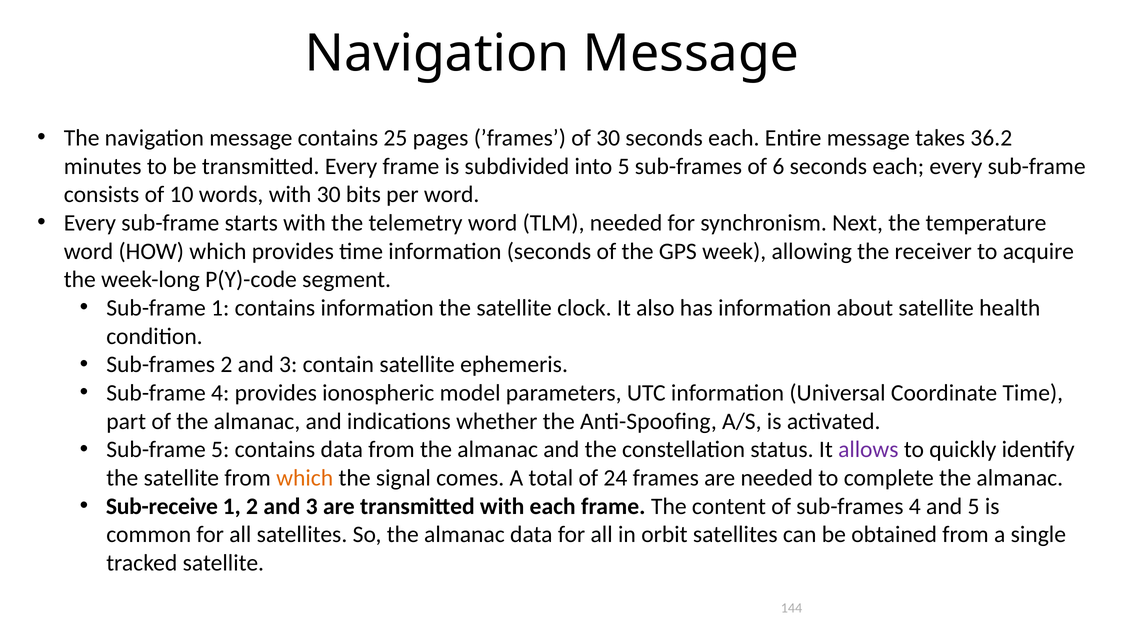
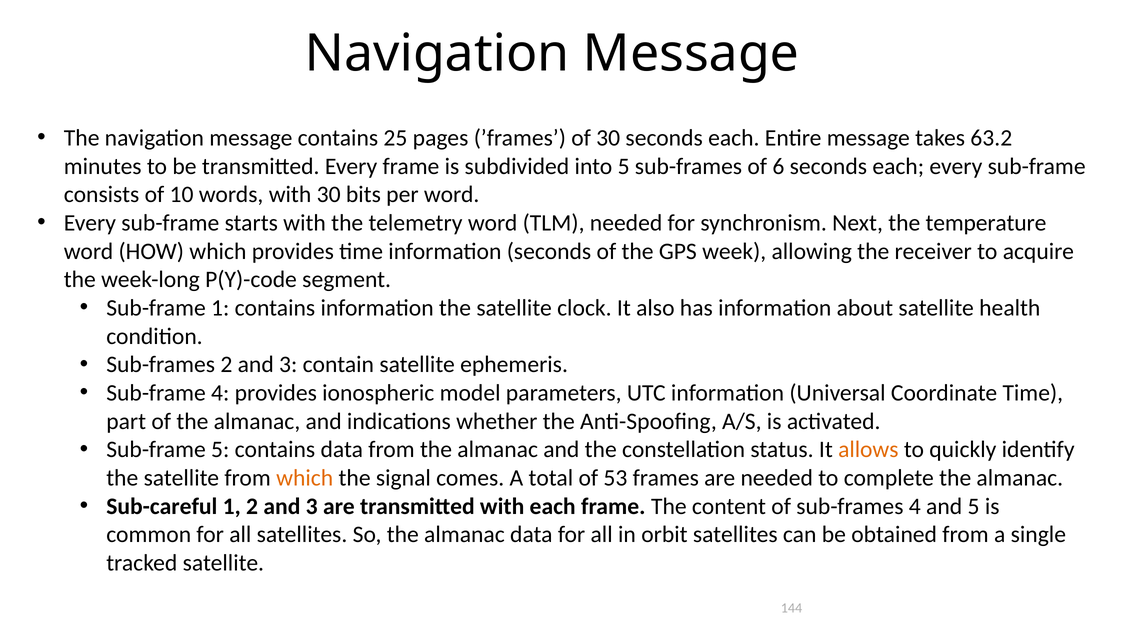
36.2: 36.2 -> 63.2 (991, 138)
allows colour: purple -> orange (868, 449)
24: 24 -> 53 (615, 478)
Sub-receive: Sub-receive -> Sub-careful (162, 506)
